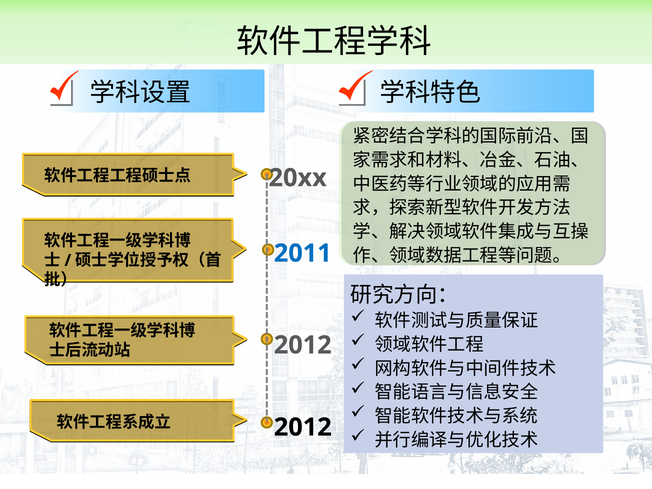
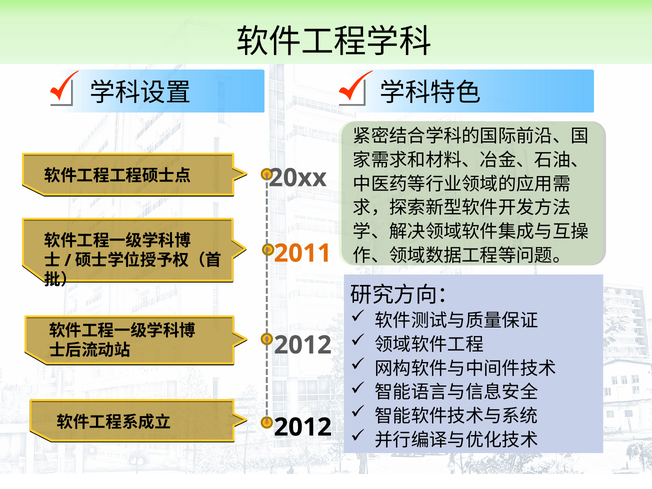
2011 colour: blue -> orange (303, 253)
